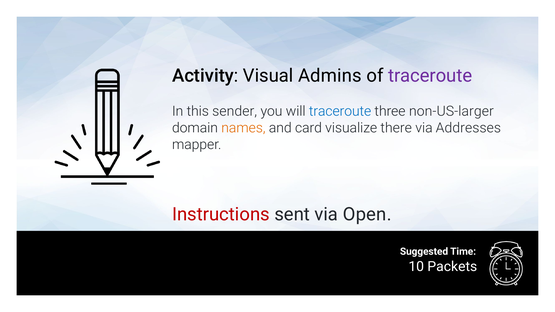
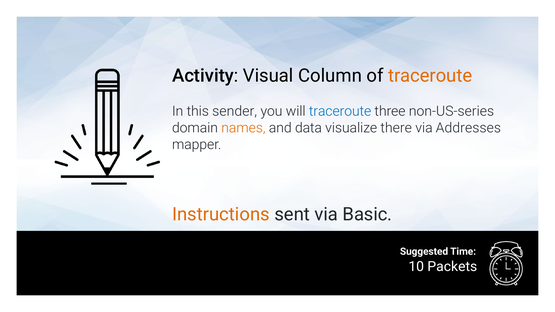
Admins: Admins -> Column (330, 76)
traceroute colour: purple -> orange (430, 76)
non-US-larger: non-US-larger -> non-US-series (451, 111)
card: card -> data (308, 128)
Instructions colour: red -> orange (221, 214)
Open: Open -> Basic (367, 214)
